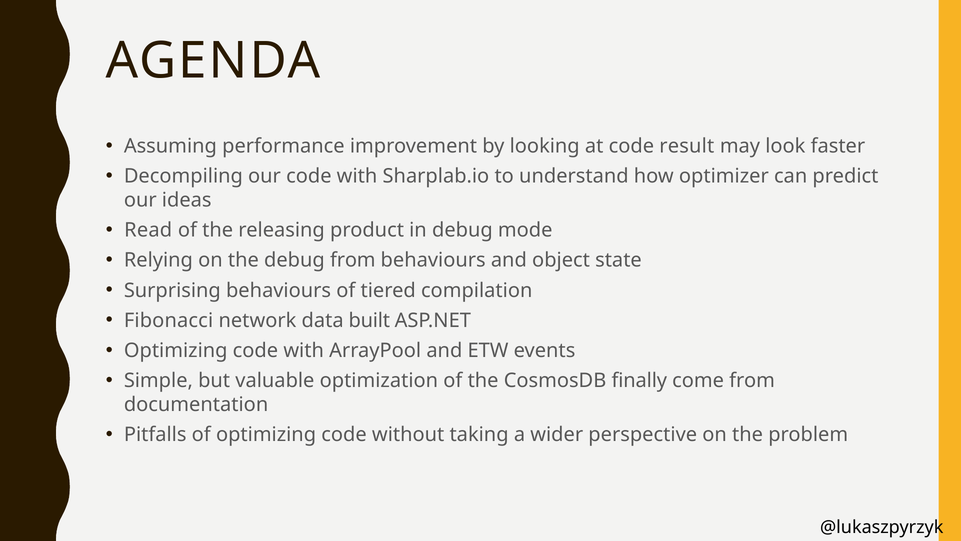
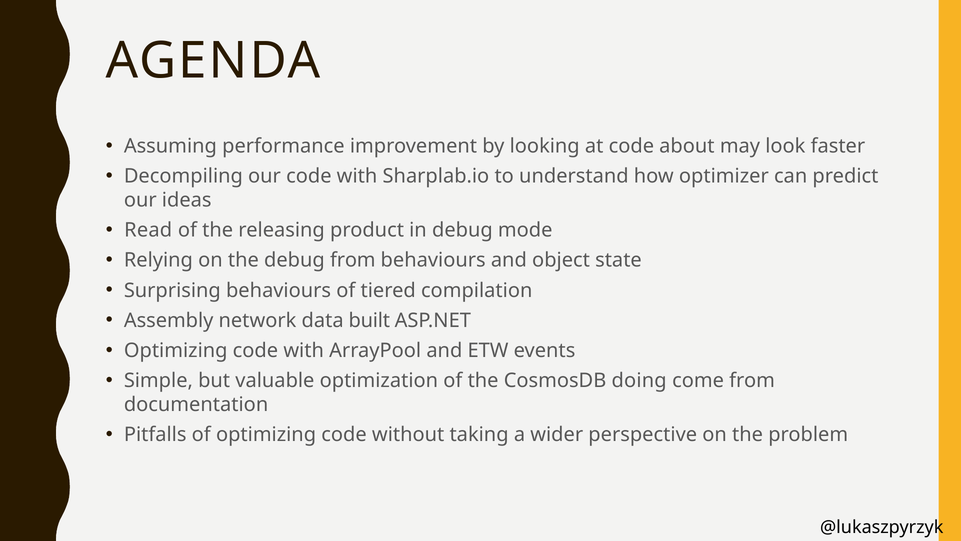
result: result -> about (687, 146)
Fibonacci: Fibonacci -> Assembly (169, 320)
finally: finally -> doing (639, 380)
